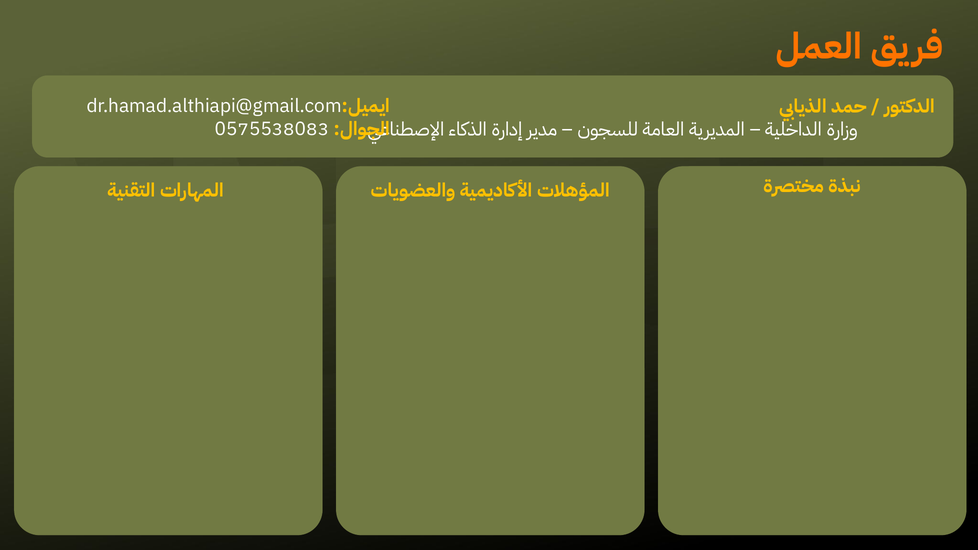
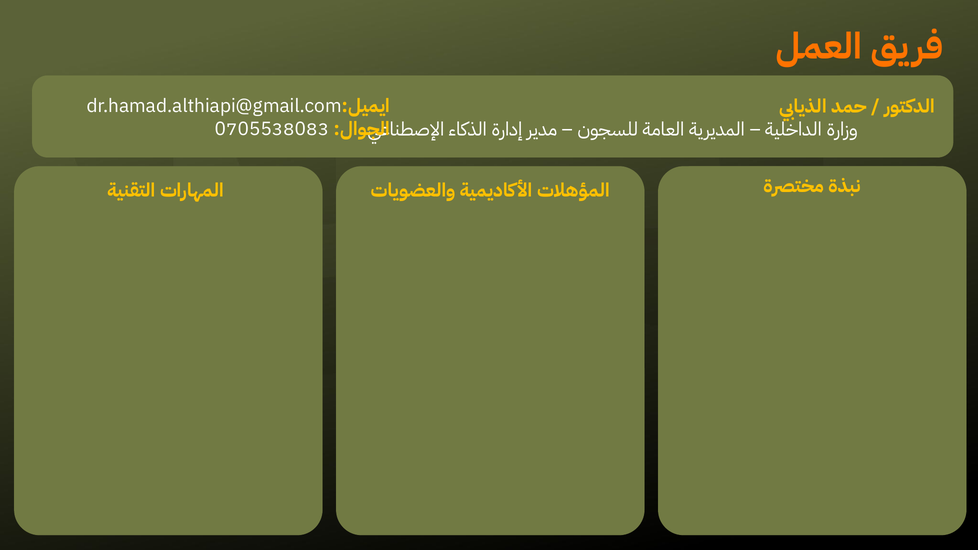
0575538083: 0575538083 -> 0705538083 (272, 129)
